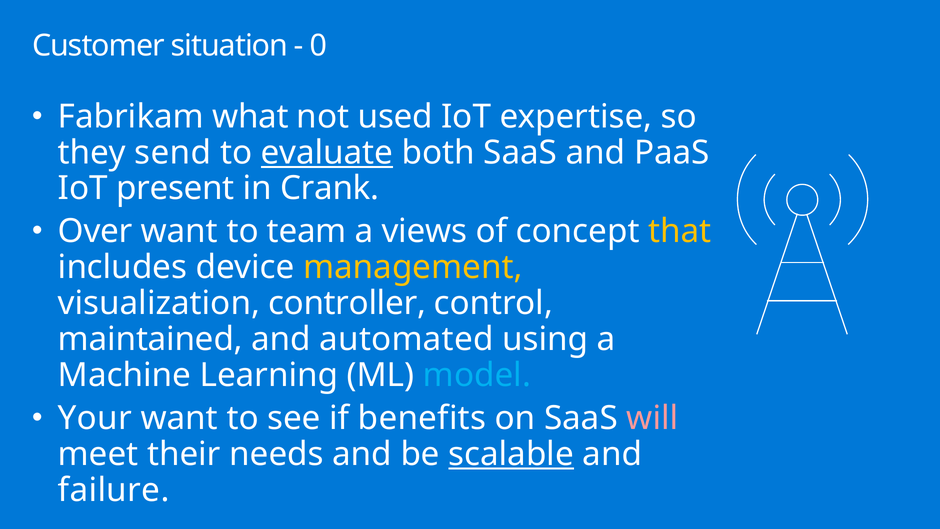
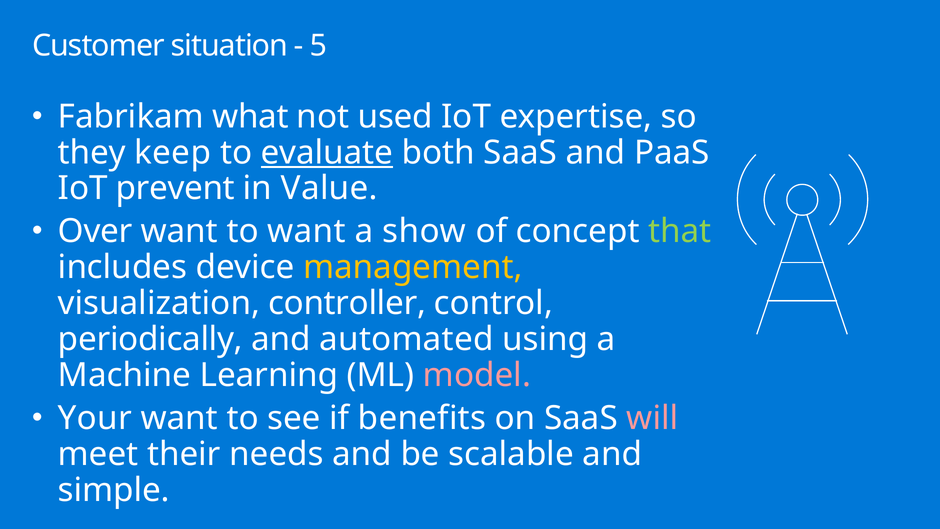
0: 0 -> 5 (318, 46)
send: send -> keep (173, 152)
present: present -> prevent (175, 188)
Crank: Crank -> Value (329, 188)
to team: team -> want (306, 231)
views: views -> show (424, 231)
that colour: yellow -> light green (680, 231)
maintained: maintained -> periodically (150, 339)
model colour: light blue -> pink (477, 375)
scalable underline: present -> none (511, 454)
failure: failure -> simple (114, 490)
